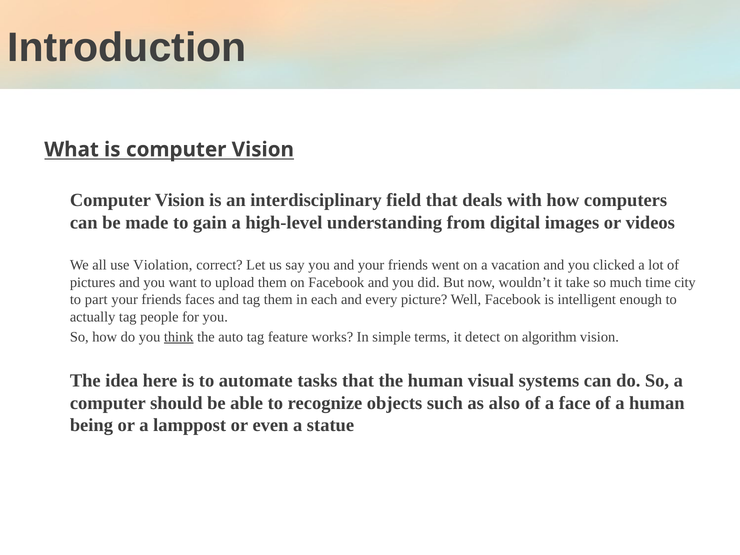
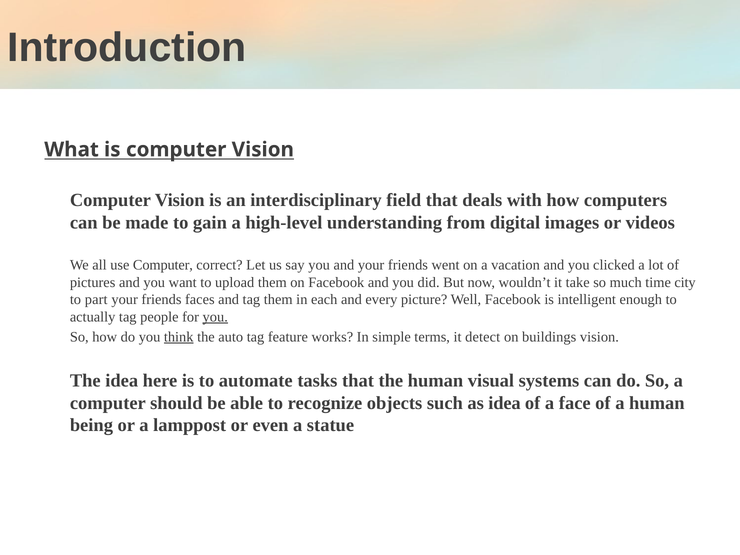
use Violation: Violation -> Computer (163, 265)
you underline: none -> present (215, 317)
algorithm: algorithm -> buildings (549, 337)
as also: also -> idea (505, 403)
